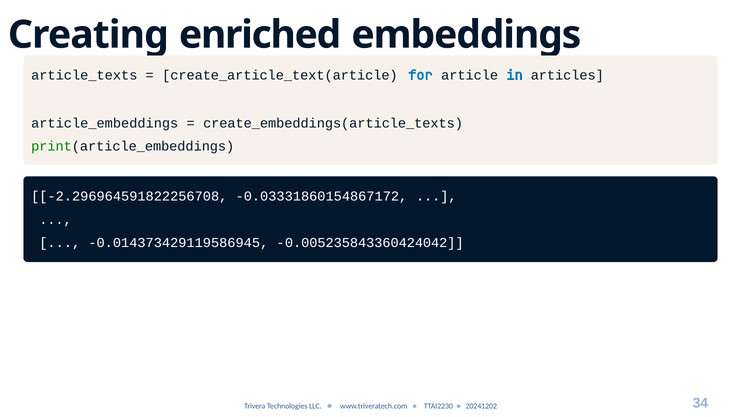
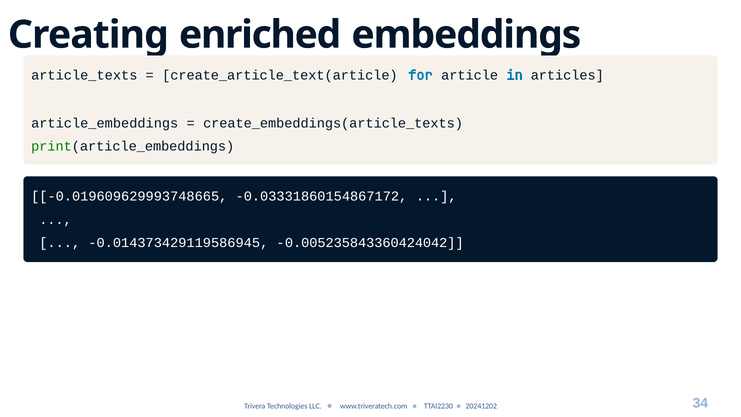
-2.296964591822256708: -2.296964591822256708 -> -0.019609629993748665 (129, 196)
